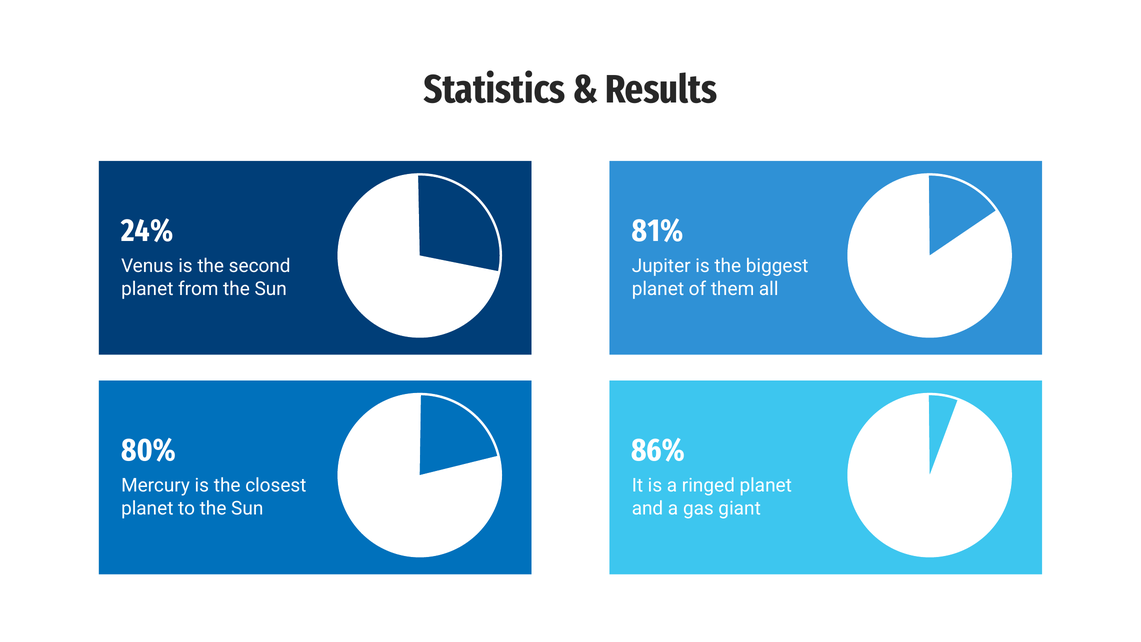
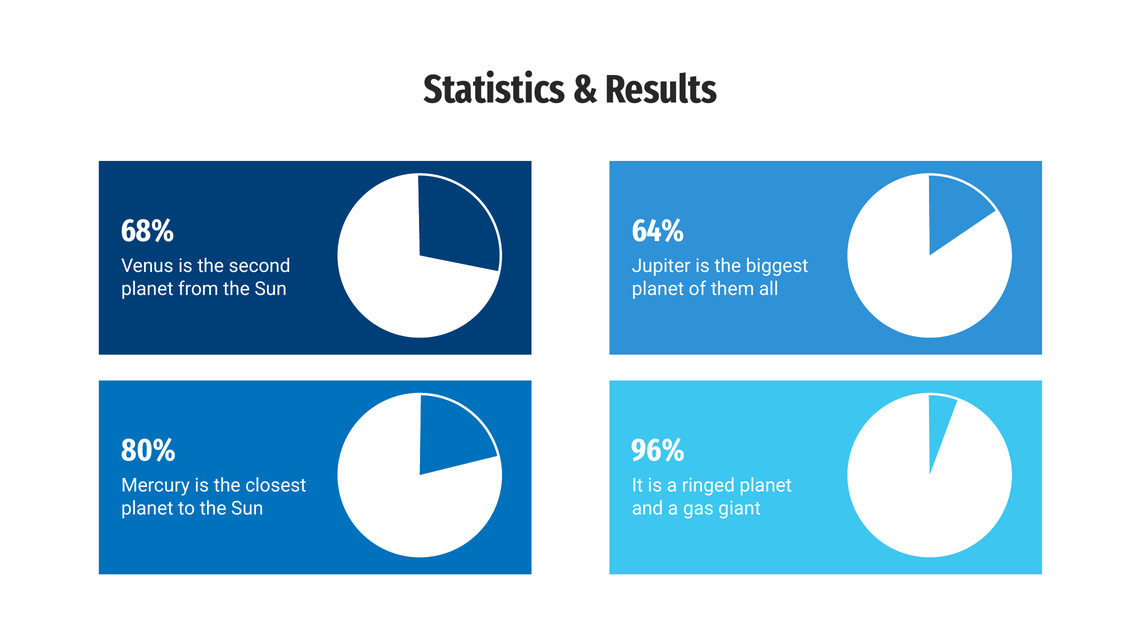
24%: 24% -> 68% (147, 231)
81%: 81% -> 64% (658, 231)
86%: 86% -> 96% (658, 450)
